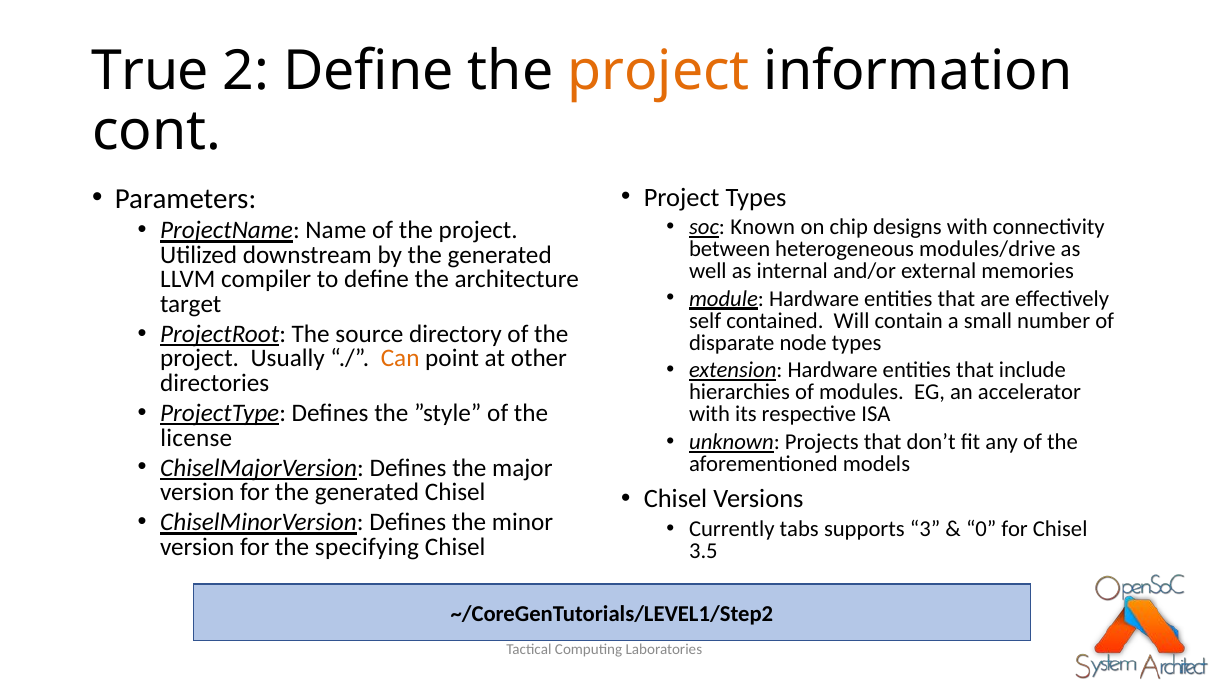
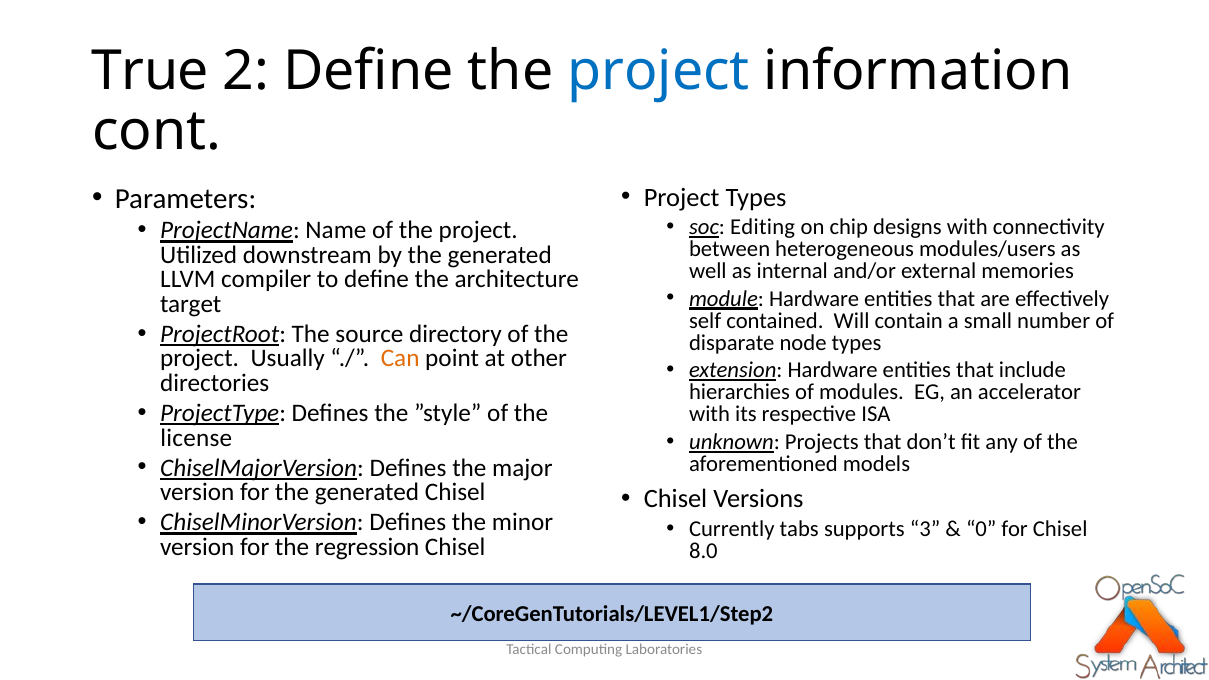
project colour: orange -> blue (659, 72)
Known: Known -> Editing (763, 227)
modules/drive: modules/drive -> modules/users (987, 249)
specifying: specifying -> regression (367, 547)
3.5: 3.5 -> 8.0 (703, 551)
